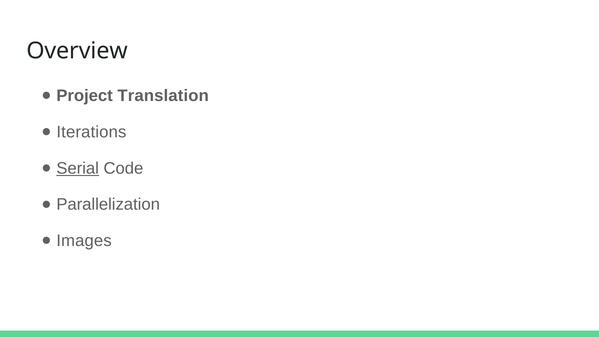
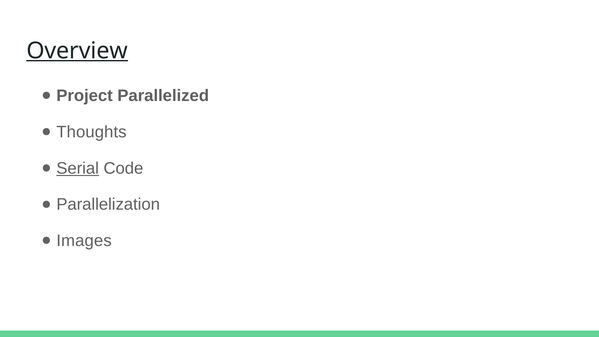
Overview underline: none -> present (77, 51)
Translation: Translation -> Parallelized (163, 96)
Iterations: Iterations -> Thoughts (91, 132)
